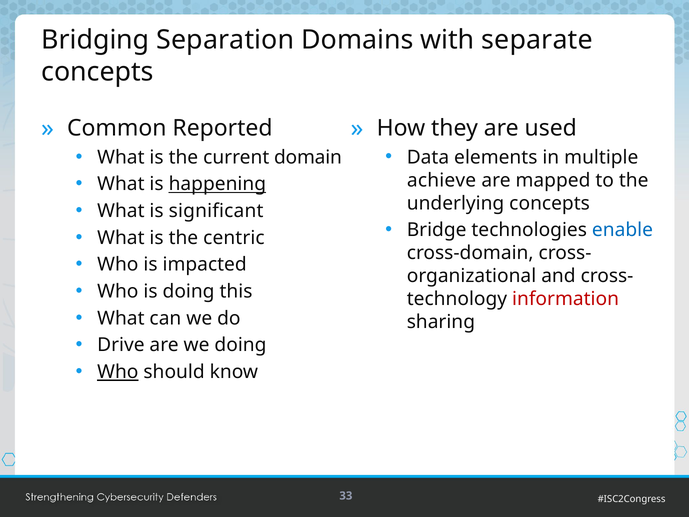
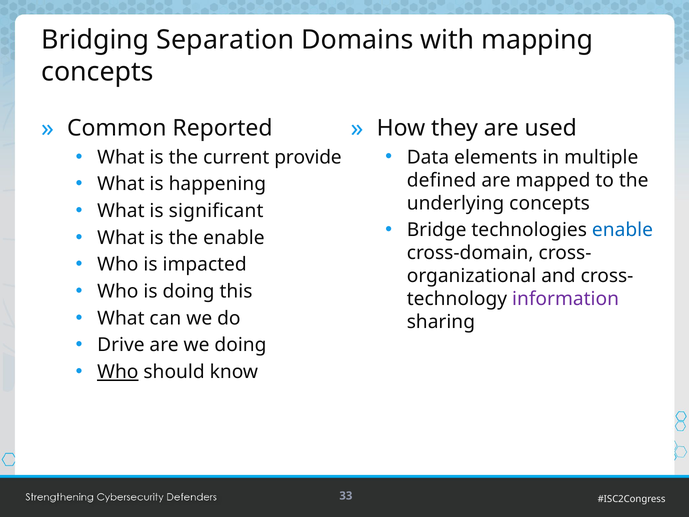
separate: separate -> mapping (537, 40)
domain: domain -> provide (308, 157)
happening underline: present -> none (217, 184)
achieve: achieve -> defined (442, 180)
the centric: centric -> enable (234, 238)
information colour: red -> purple (566, 299)
